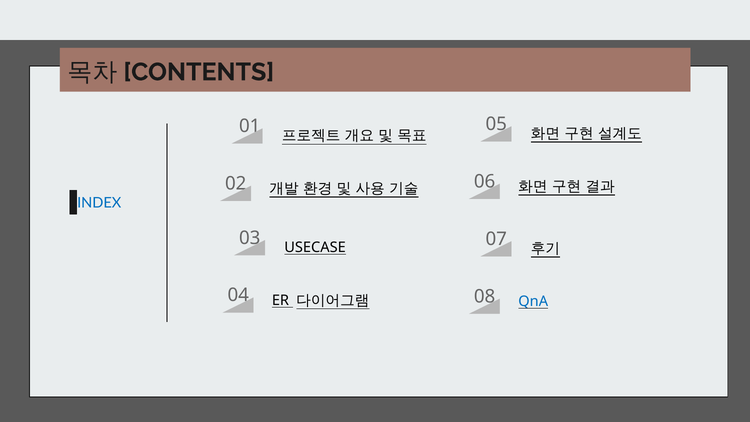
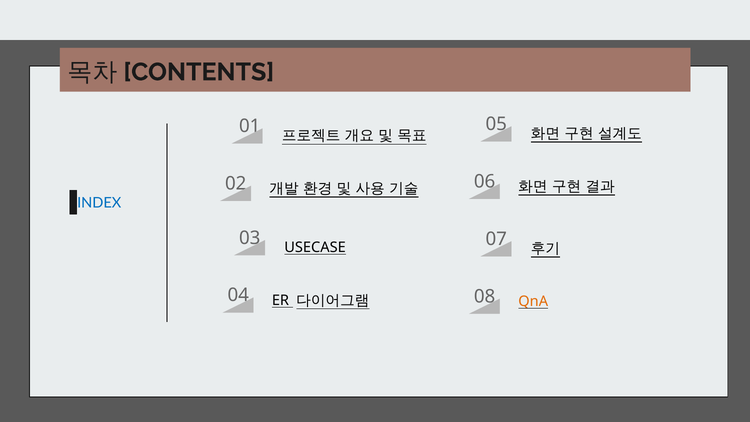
QnA colour: blue -> orange (533, 301)
